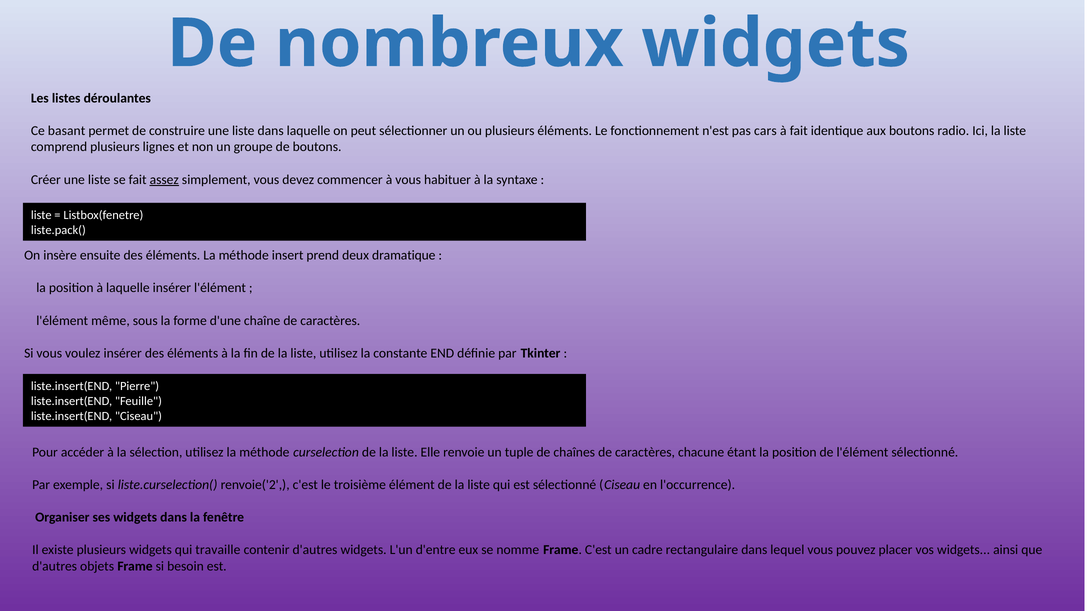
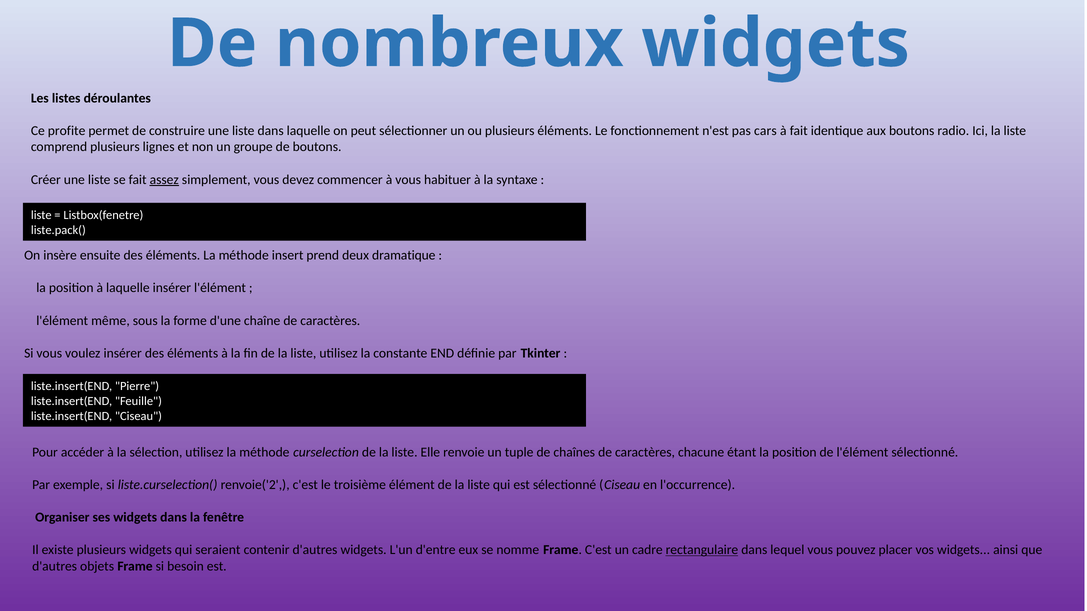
basant: basant -> profite (67, 131)
travaille: travaille -> seraient (218, 550)
rectangulaire underline: none -> present (702, 550)
